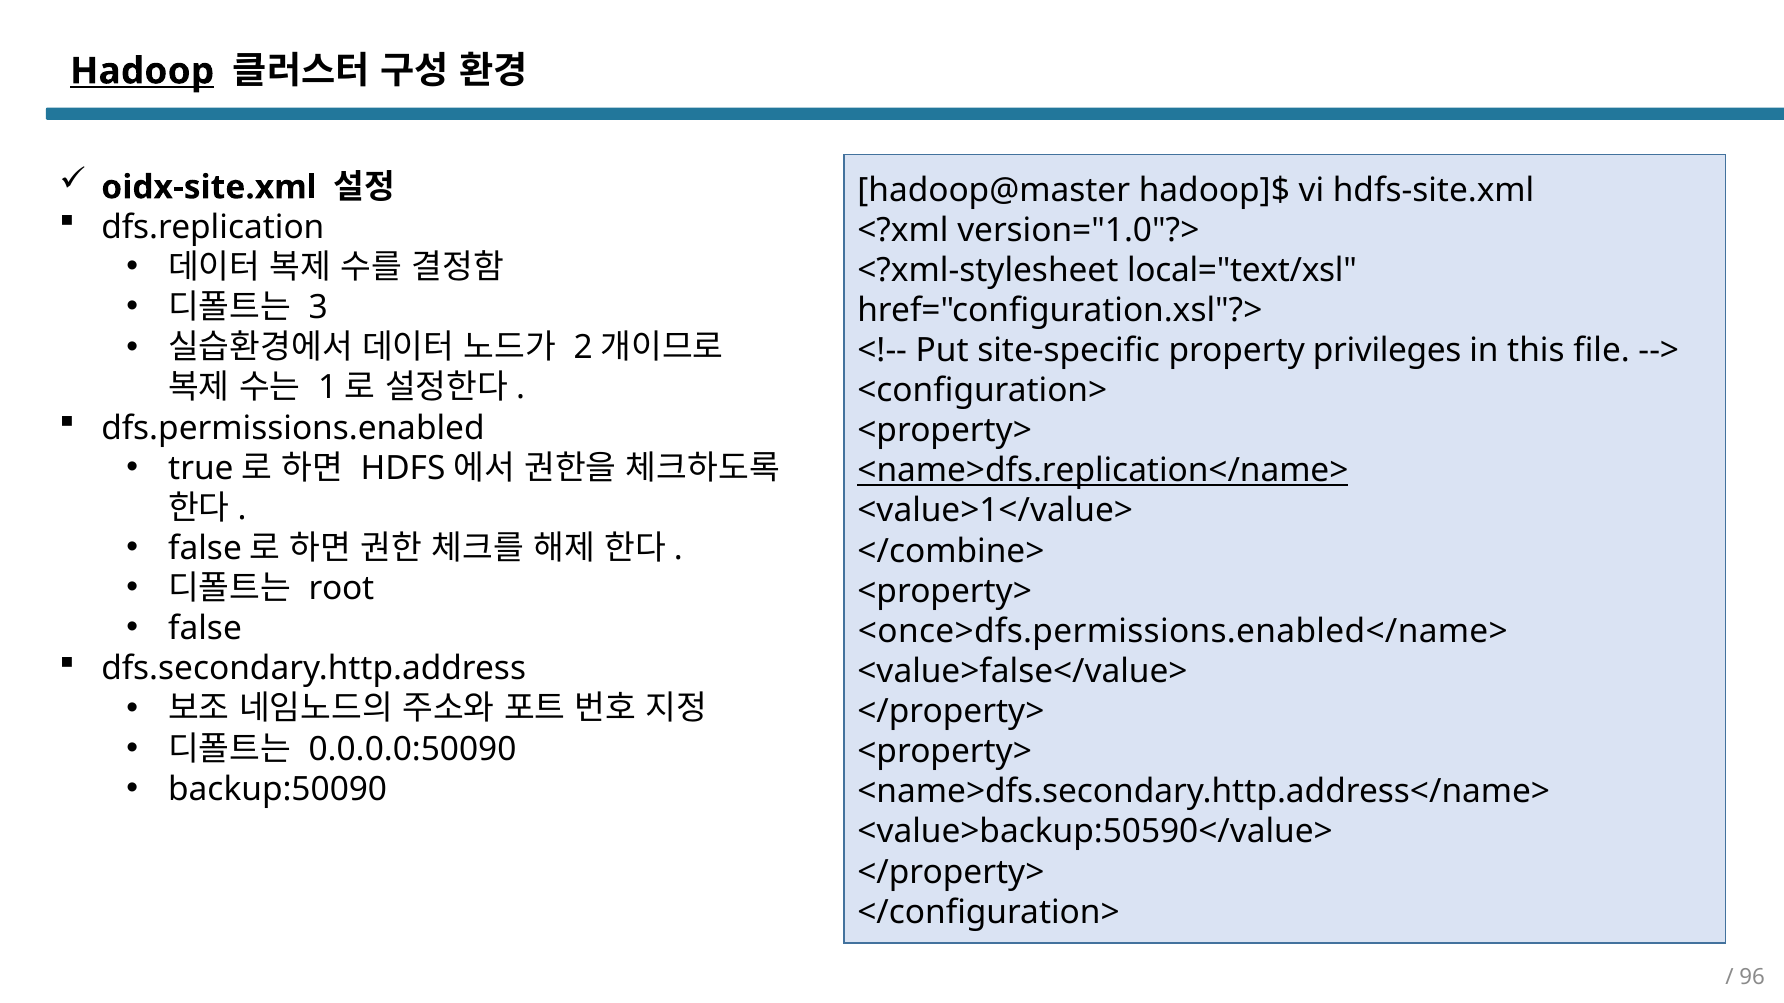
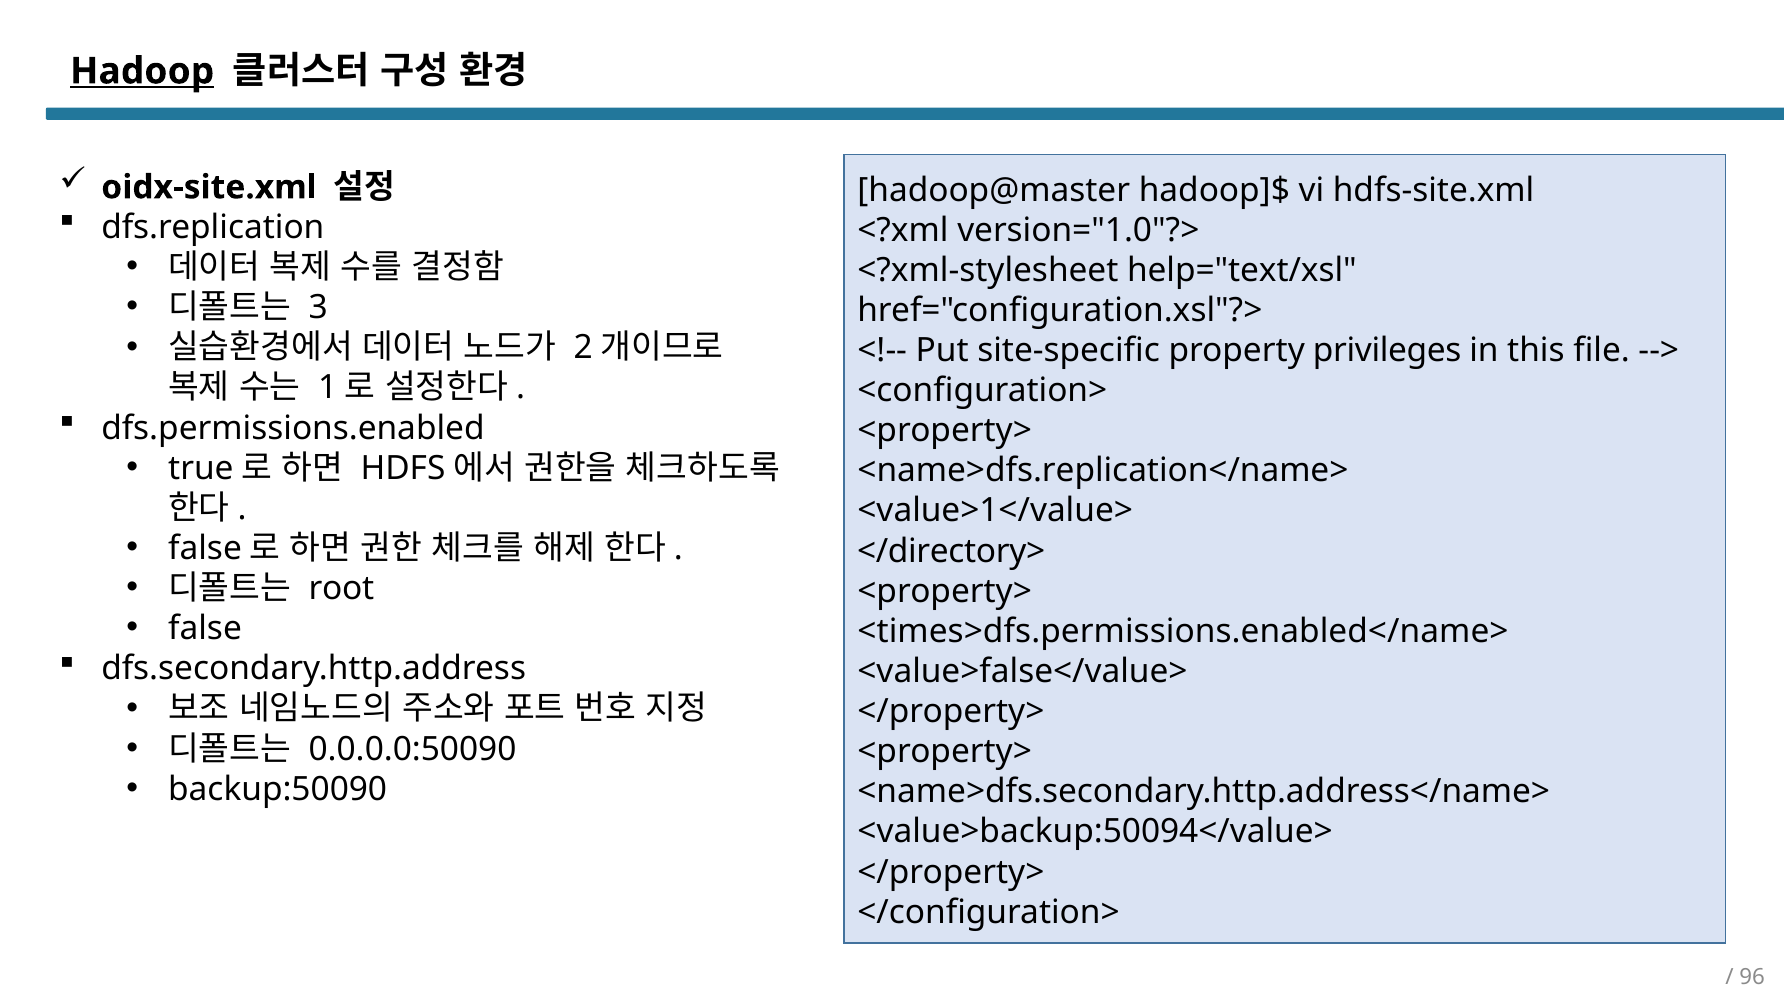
local="text/xsl: local="text/xsl -> help="text/xsl (1242, 270)
<name>dfs.replication</name> underline: present -> none (1103, 471)
</combine>: </combine> -> </directory> (951, 551)
<once>dfs.permissions.enabled</name>: <once>dfs.permissions.enabled</name> -> <times>dfs.permissions.enabled</name> (1183, 632)
<value>backup:50590</value>: <value>backup:50590</value> -> <value>backup:50094</value> (1095, 832)
